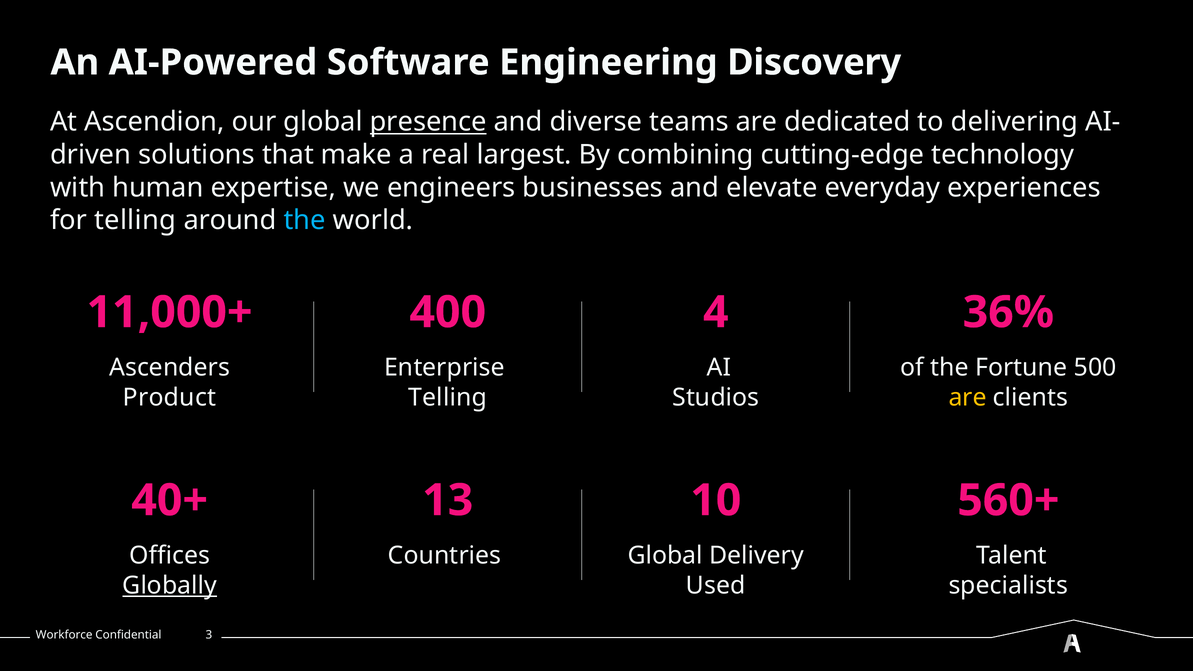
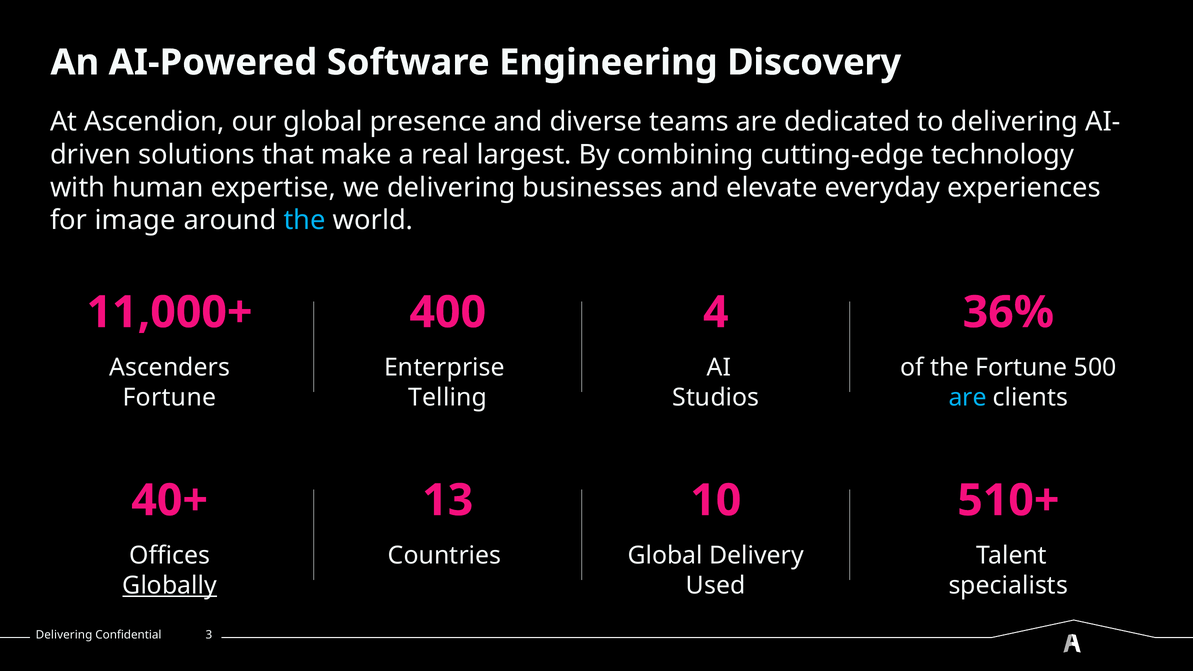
presence underline: present -> none (428, 122)
we engineers: engineers -> delivering (451, 188)
for telling: telling -> image (135, 220)
Product: Product -> Fortune (170, 398)
are colour: yellow -> light blue (968, 398)
560+: 560+ -> 510+ (1008, 501)
Workforce: Workforce -> Delivering (64, 635)
